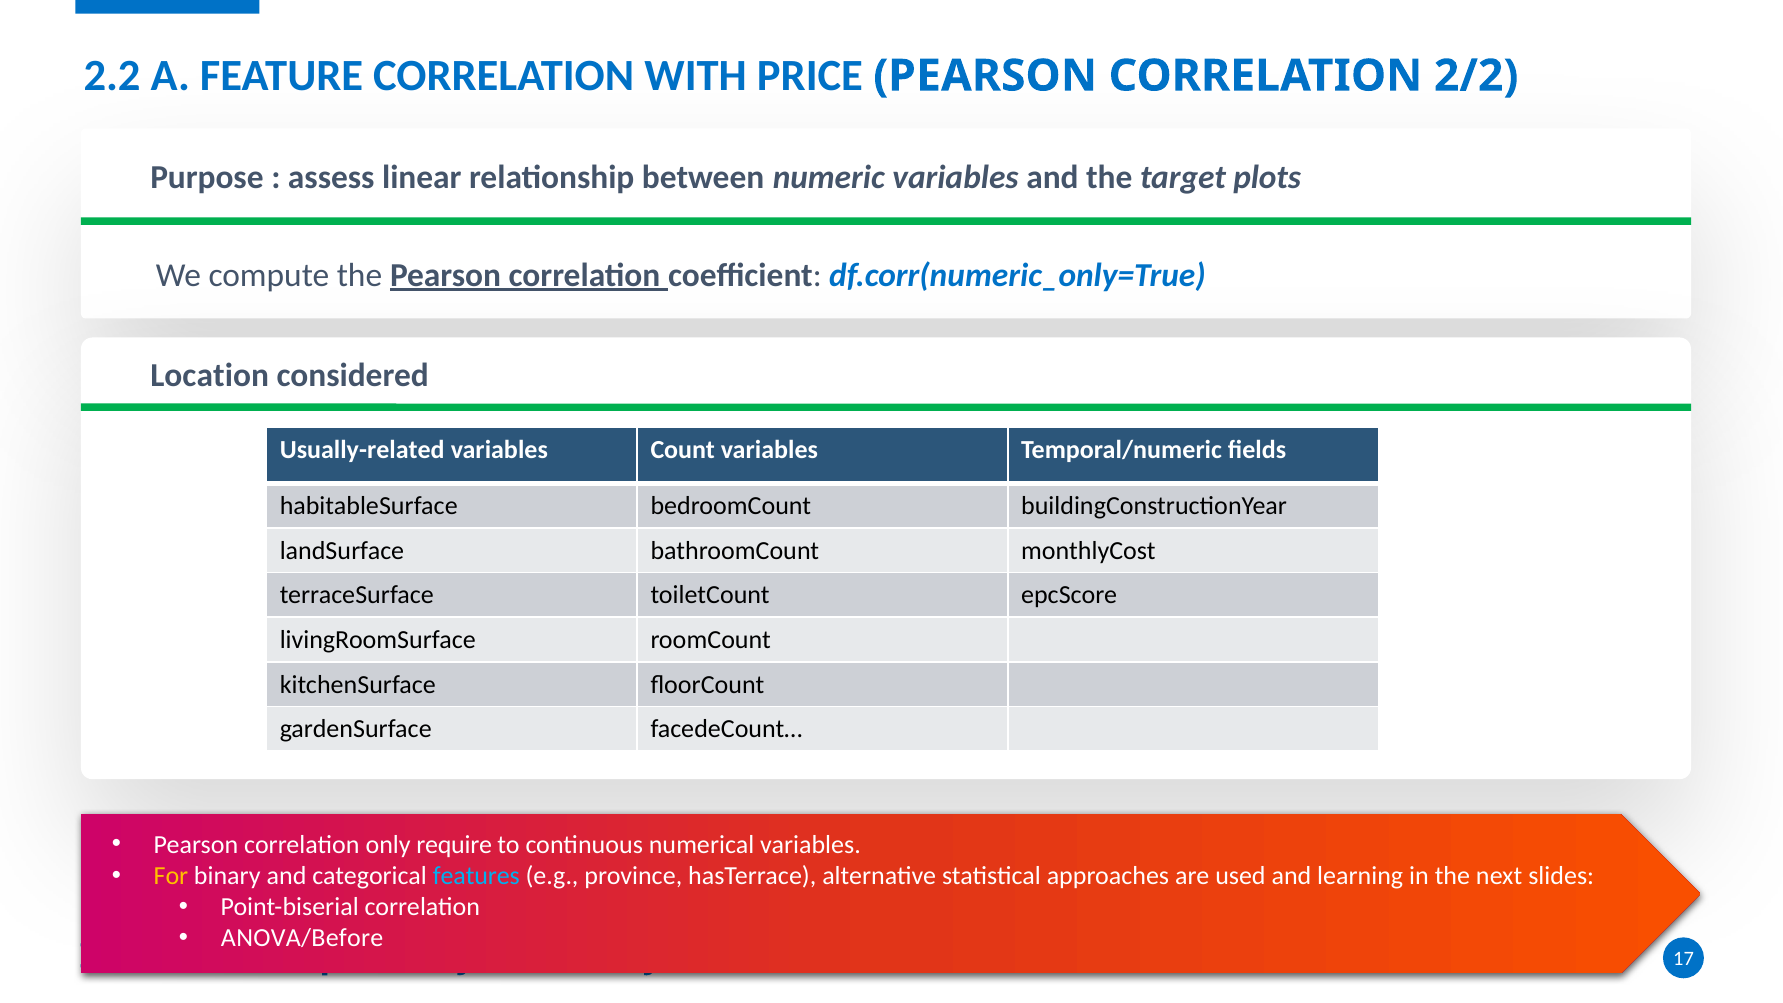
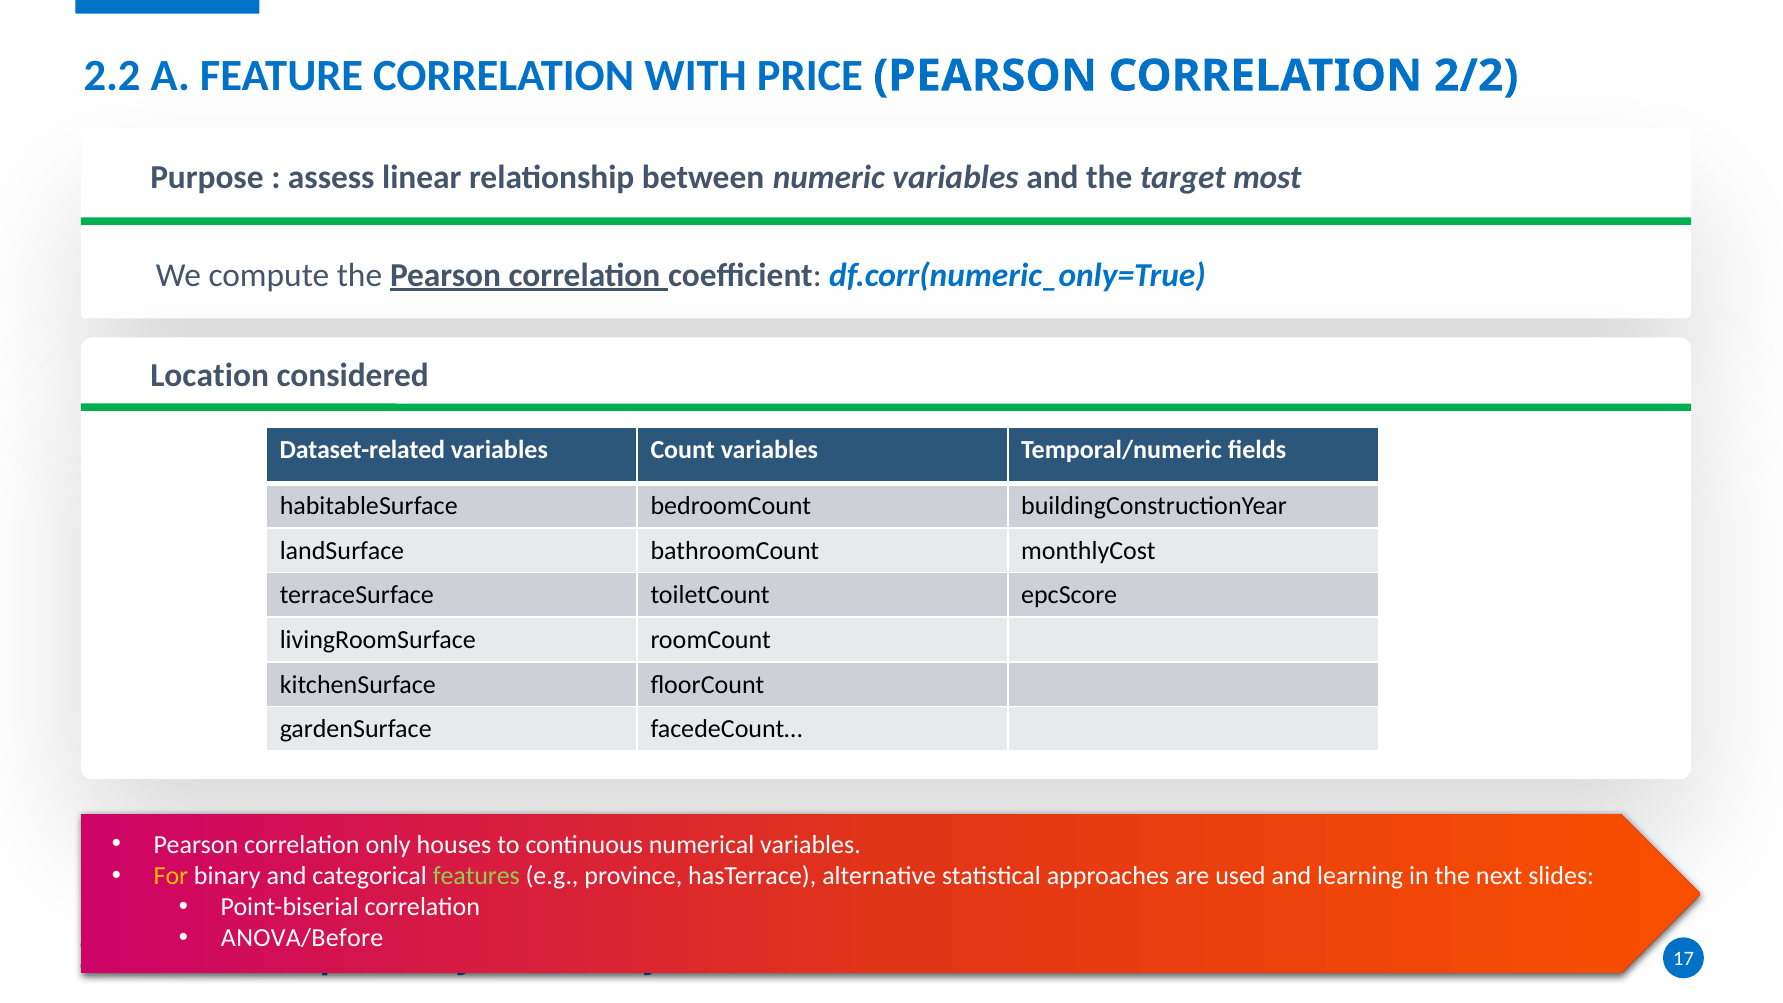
plots: plots -> most (1267, 177)
Usually-related: Usually-related -> Dataset-related (362, 450)
require: require -> houses (454, 845)
features colour: light blue -> light green (476, 876)
